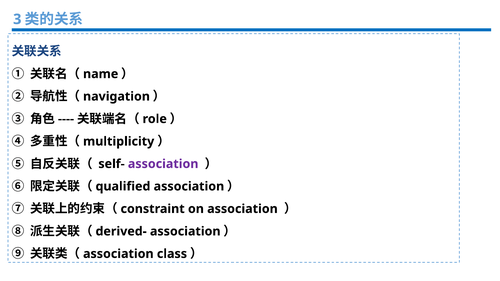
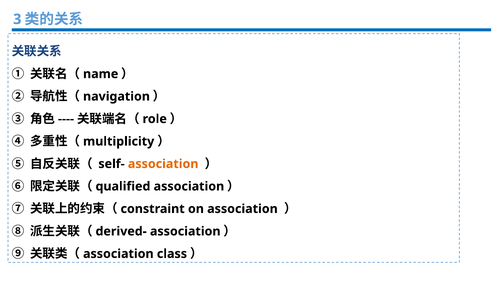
association colour: purple -> orange (163, 164)
